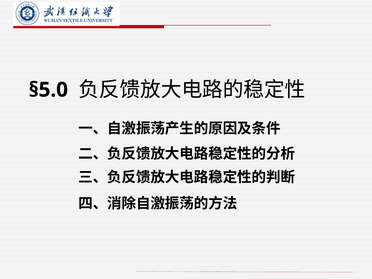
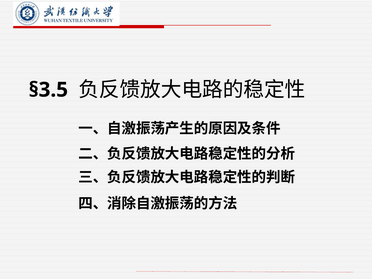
§5.0: §5.0 -> §3.5 (48, 90)
